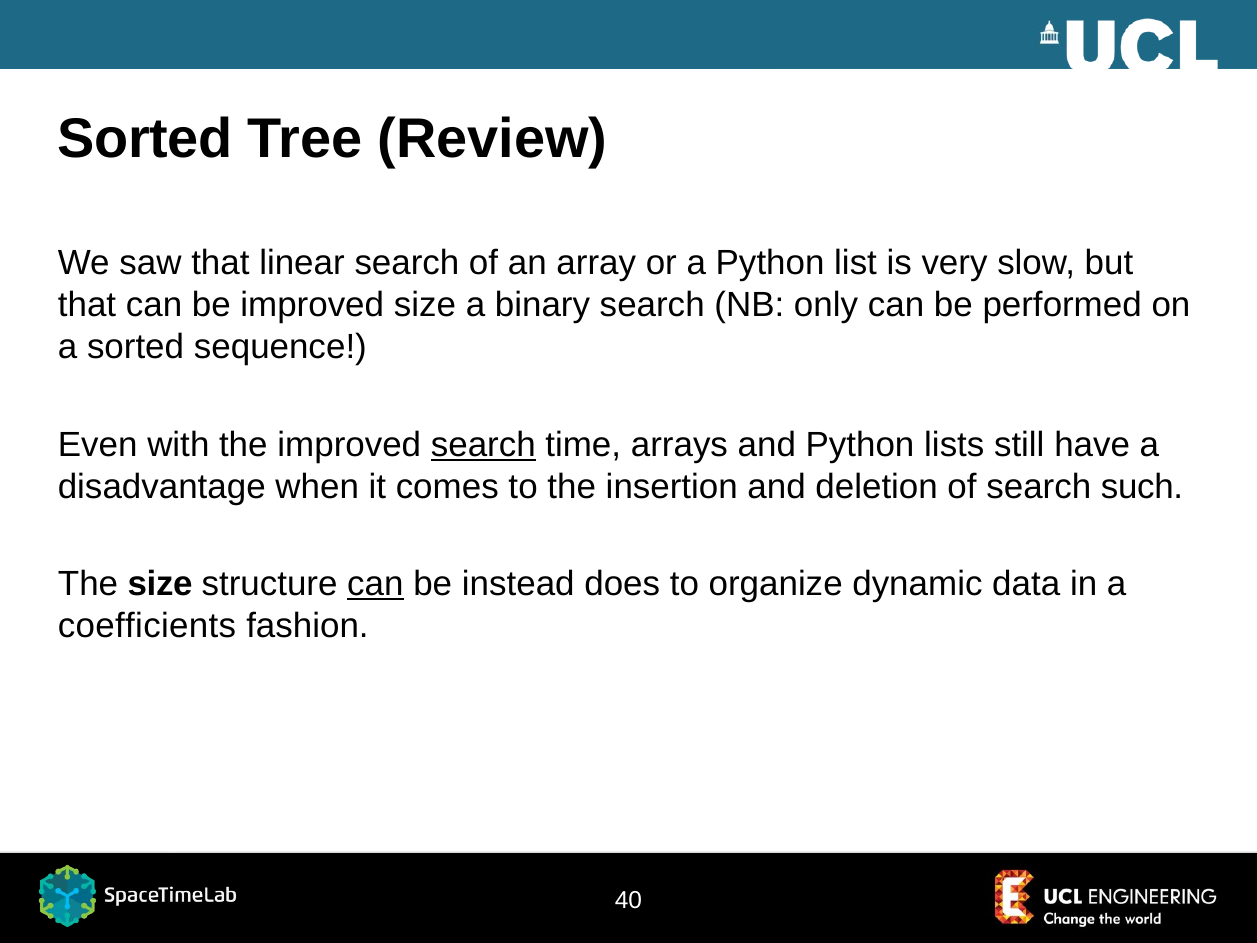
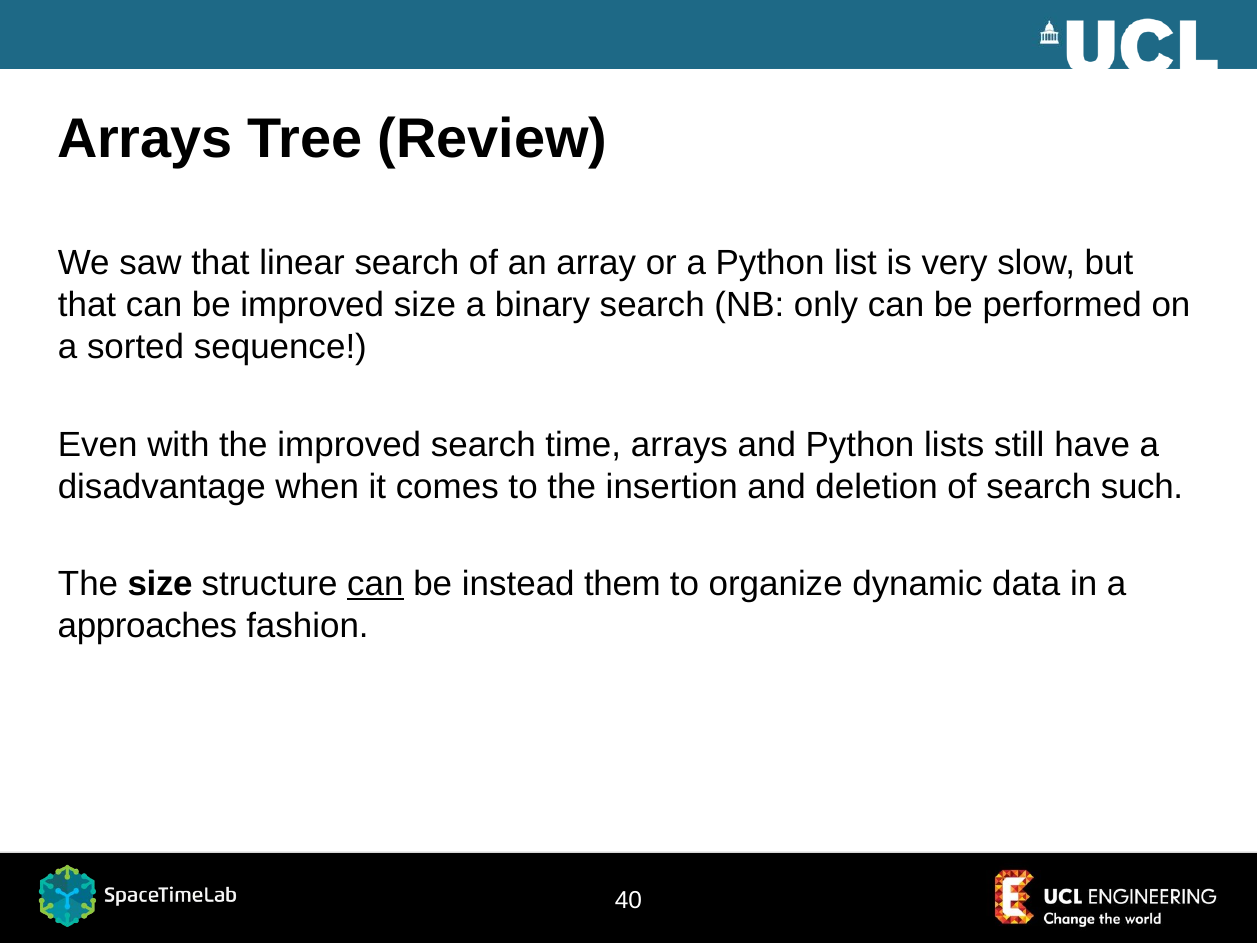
Sorted: Sorted -> Arrays (145, 139)
search underline: present -> none (483, 445)
does: does -> them (622, 584)
coefficients: coefficients -> approaches (147, 626)
